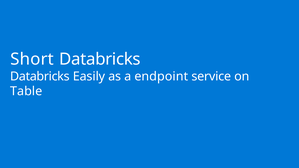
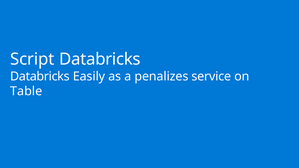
Short: Short -> Script (32, 59)
endpoint: endpoint -> penalizes (161, 76)
